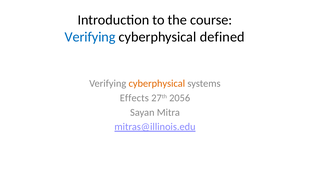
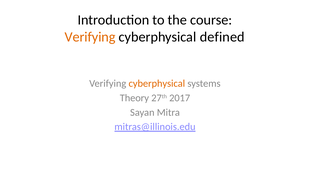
Verifying colour: blue -> orange (90, 37)
Effects: Effects -> Theory (134, 98)
2056: 2056 -> 2017 (180, 98)
